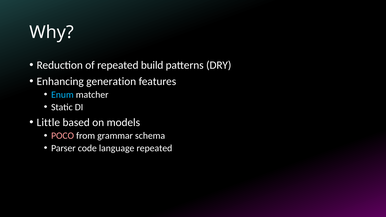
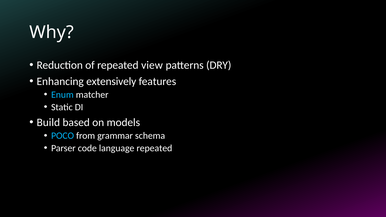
build: build -> view (152, 65)
generation: generation -> extensively (111, 81)
Little: Little -> Build (48, 122)
POCO colour: pink -> light blue (63, 136)
